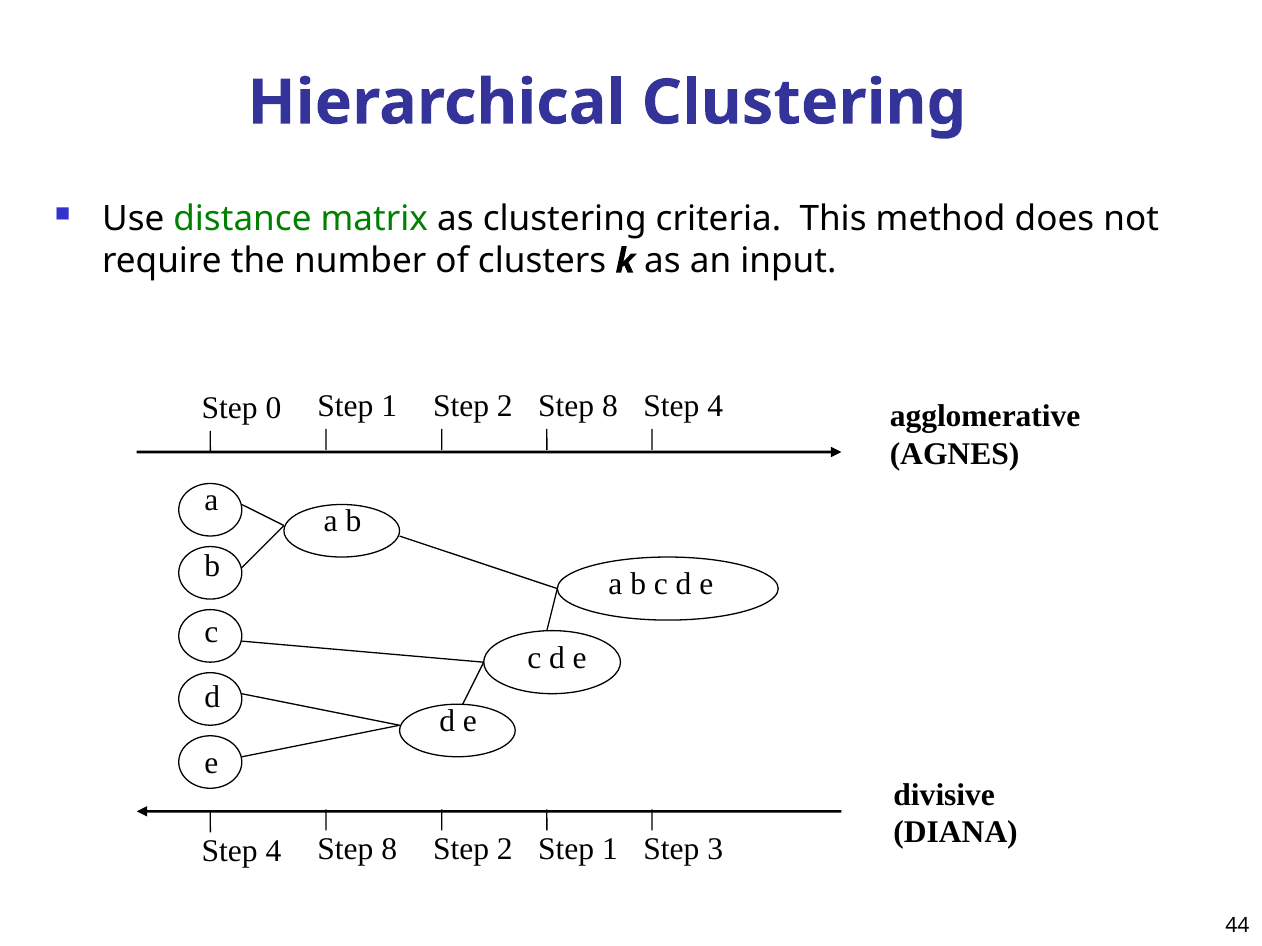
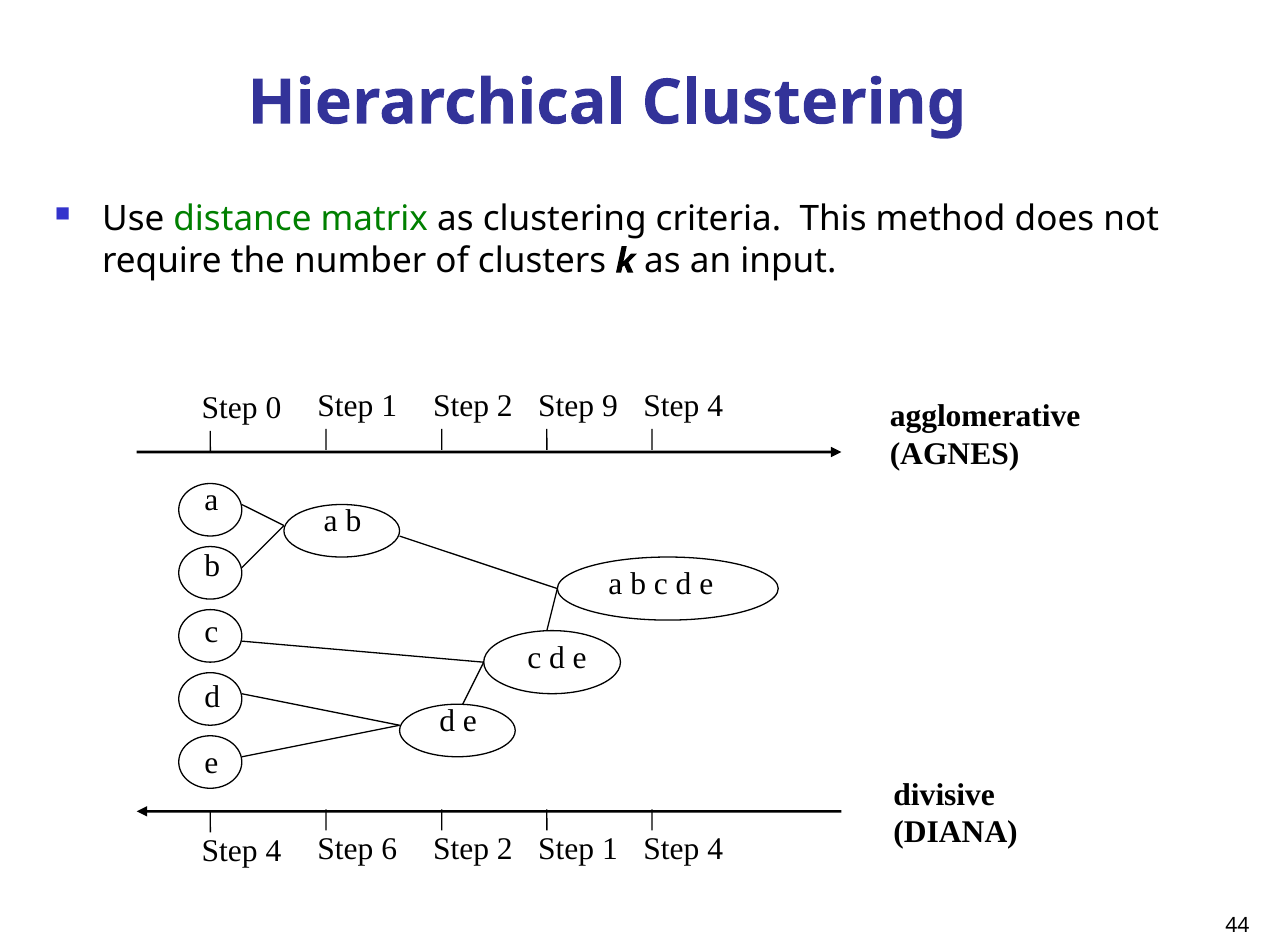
2 Step 8: 8 -> 9 (610, 406)
4 Step 8: 8 -> 6 (389, 850)
1 Step 3: 3 -> 4 (715, 850)
